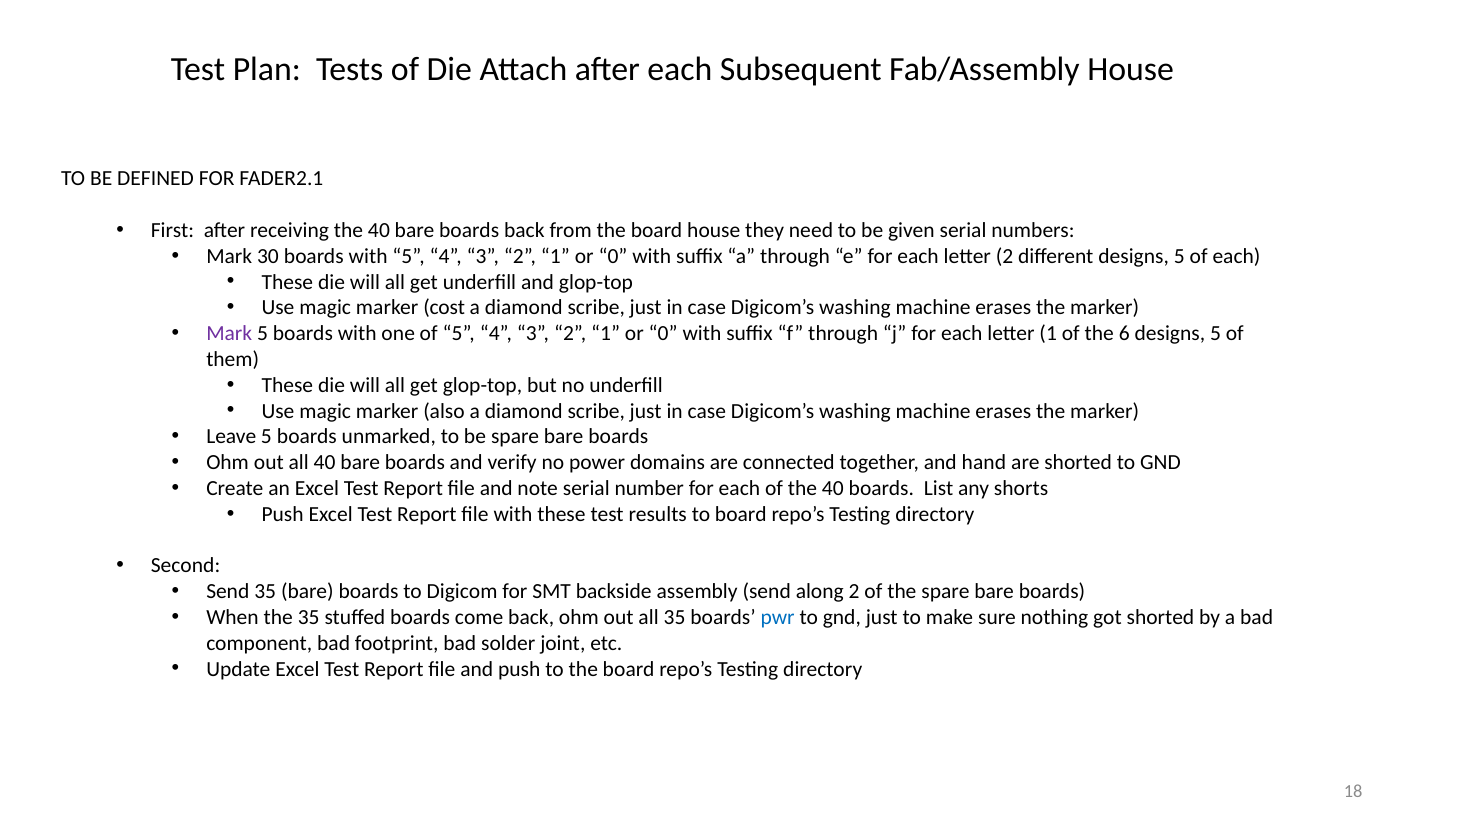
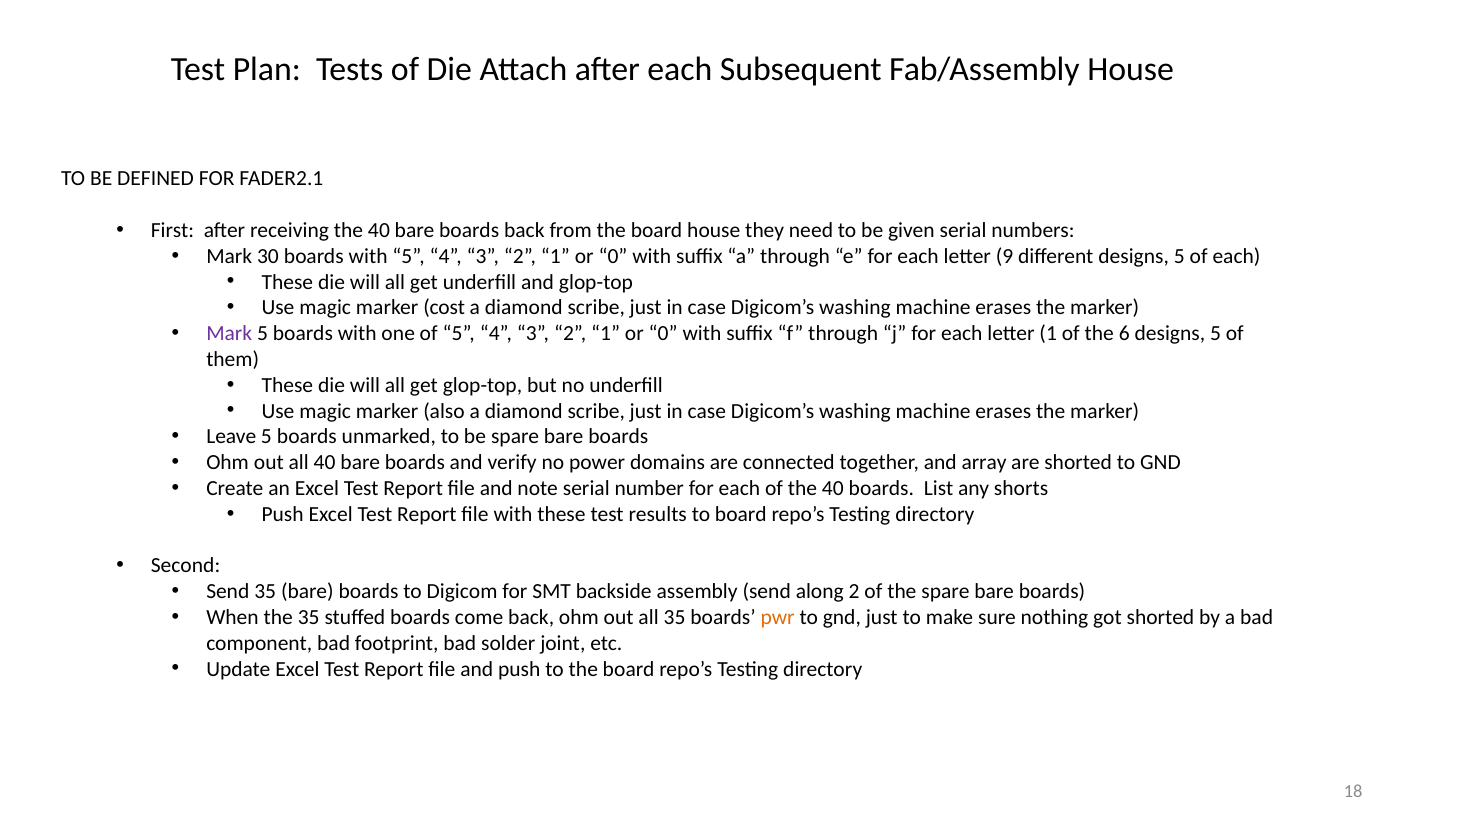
letter 2: 2 -> 9 (1005, 256)
hand: hand -> array (984, 463)
pwr colour: blue -> orange (778, 618)
